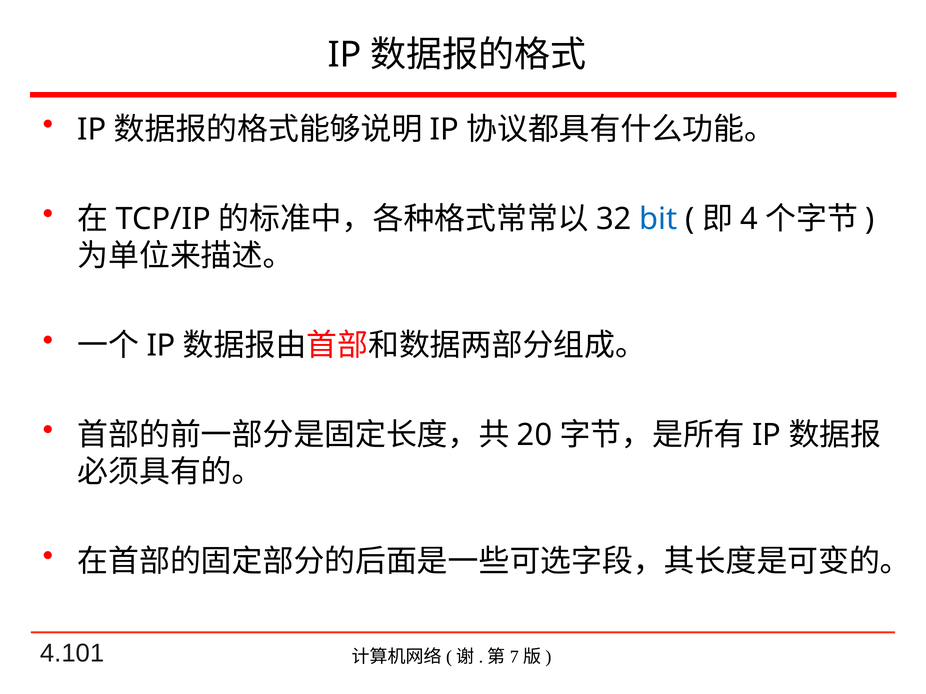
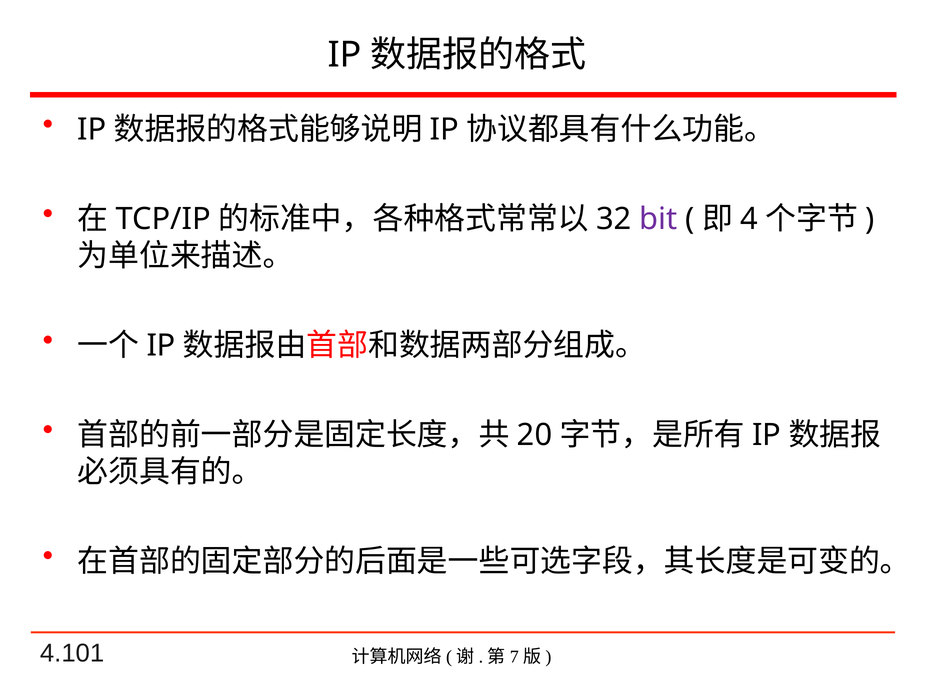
bit colour: blue -> purple (658, 219)
